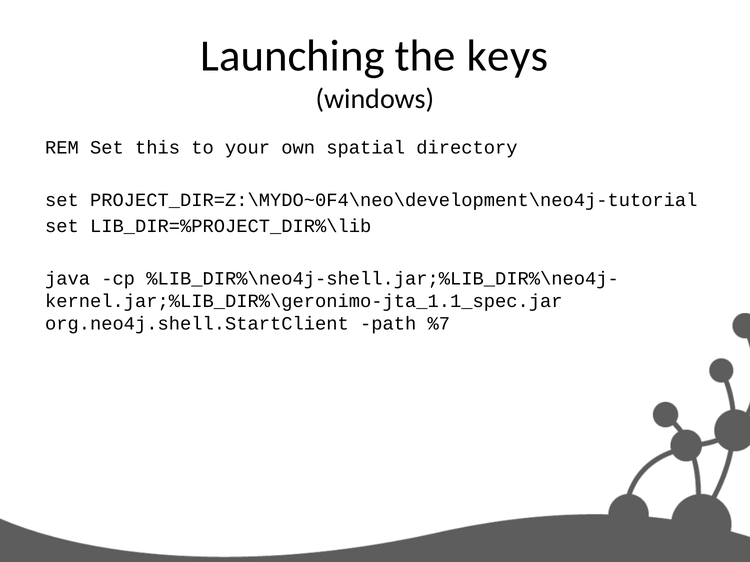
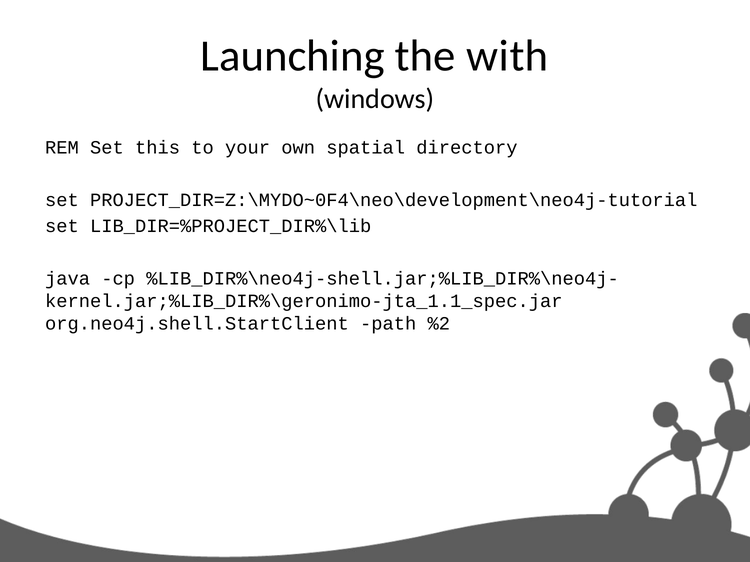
keys: keys -> with (507, 56)
%7: %7 -> %2 (439, 324)
